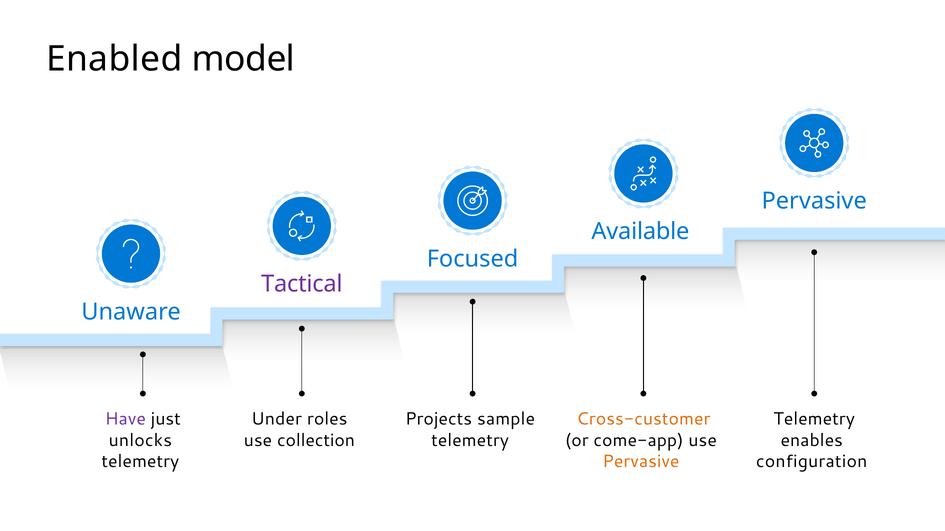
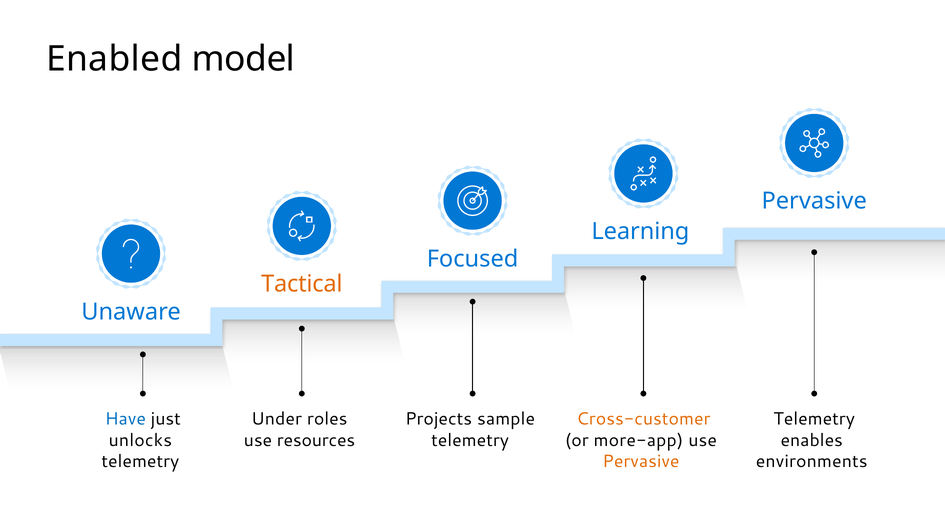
Available: Available -> Learning (640, 232)
Tactical colour: purple -> orange (302, 284)
Have colour: purple -> blue (125, 419)
collection: collection -> resources (316, 441)
come-app: come-app -> more-app (638, 441)
configuration: configuration -> environments (812, 462)
